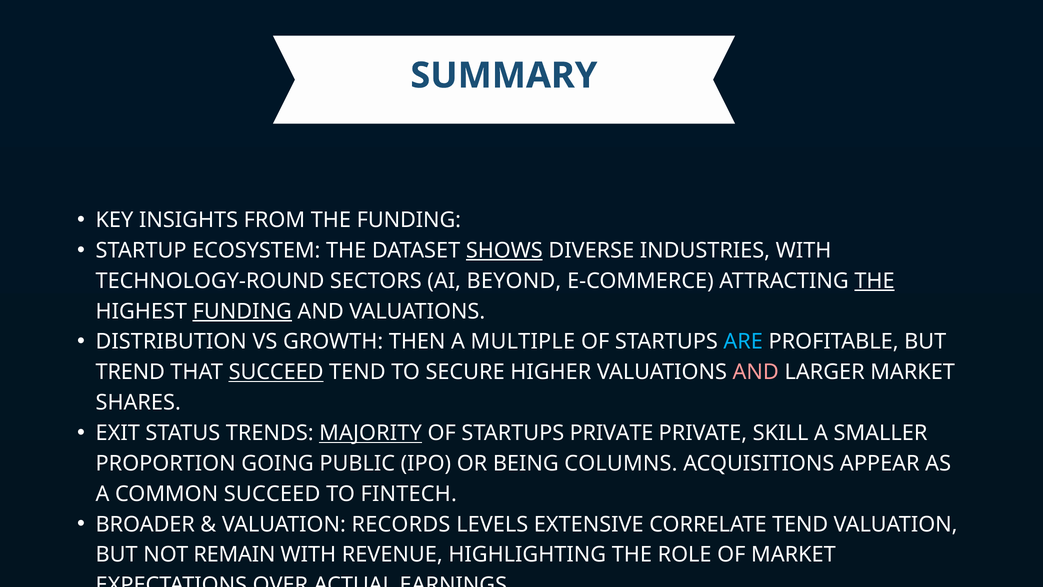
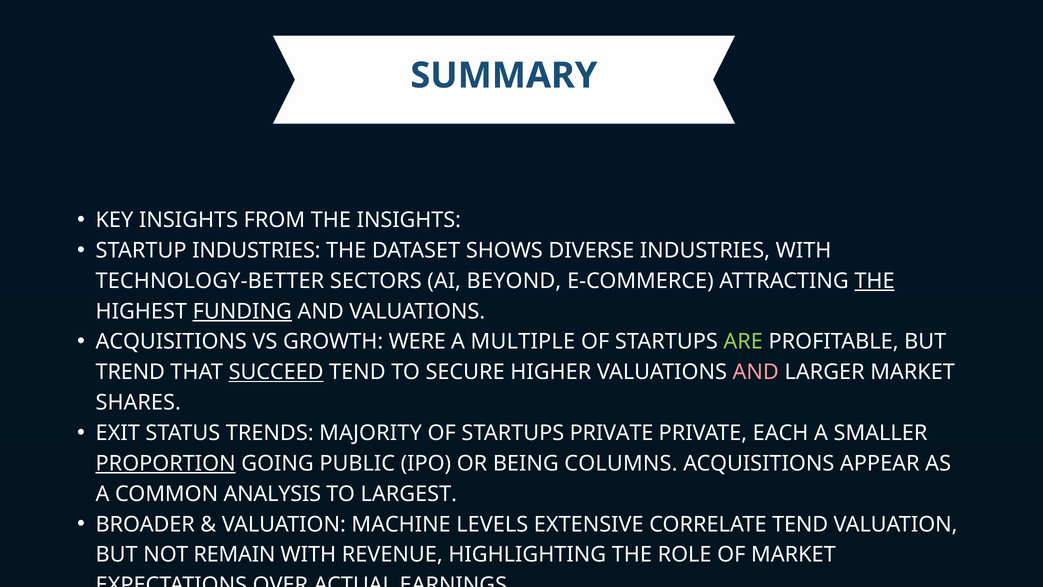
THE FUNDING: FUNDING -> INSIGHTS (409, 220)
STARTUP ECOSYSTEM: ECOSYSTEM -> INDUSTRIES (256, 250)
SHOWS underline: present -> none (504, 250)
TECHNOLOGY-ROUND: TECHNOLOGY-ROUND -> TECHNOLOGY-BETTER (210, 281)
DISTRIBUTION: DISTRIBUTION -> ACQUISITIONS (171, 342)
THEN: THEN -> WERE (417, 342)
ARE colour: light blue -> light green (743, 342)
MAJORITY underline: present -> none (371, 433)
SKILL: SKILL -> EACH (781, 433)
PROPORTION underline: none -> present (166, 463)
COMMON SUCCEED: SUCCEED -> ANALYSIS (272, 494)
FINTECH: FINTECH -> LARGEST (409, 494)
RECORDS: RECORDS -> MACHINE (401, 524)
